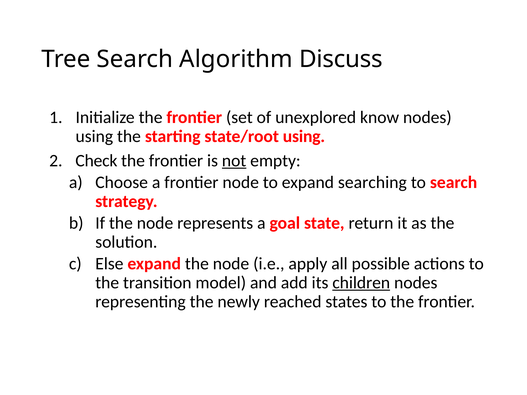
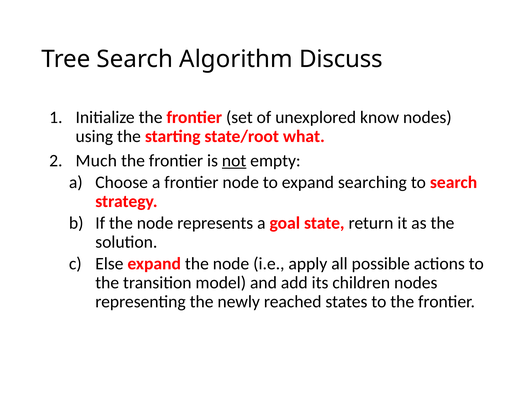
state/root using: using -> what (304, 136)
Check: Check -> Much (96, 161)
children underline: present -> none (361, 283)
